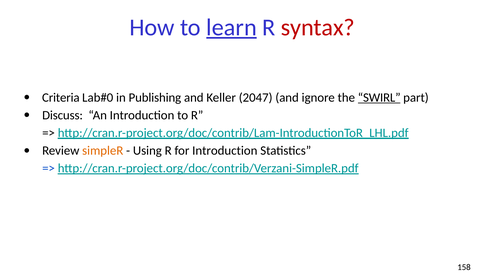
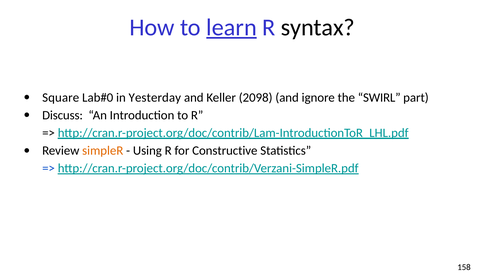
syntax colour: red -> black (318, 27)
Criteria: Criteria -> Square (61, 98)
Publishing: Publishing -> Yesterday (155, 98)
2047: 2047 -> 2098 (256, 98)
SWIRL underline: present -> none (379, 98)
for Introduction: Introduction -> Constructive (225, 151)
